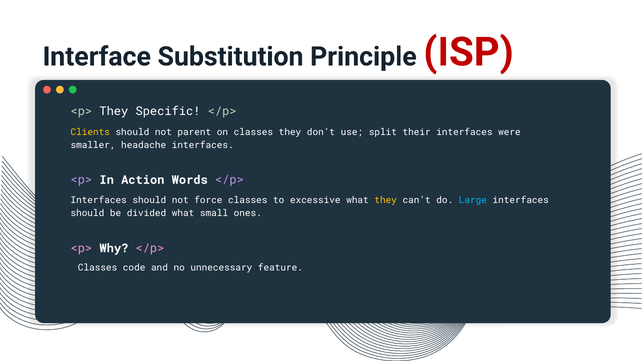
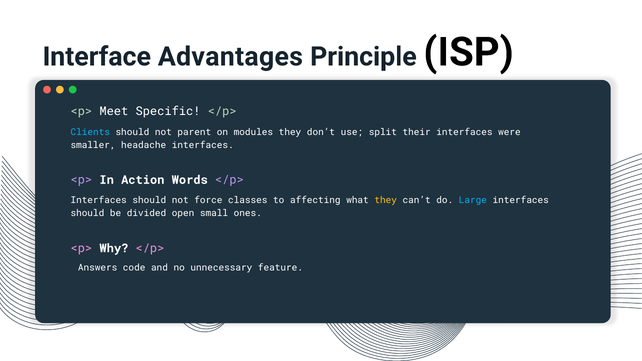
Substitution: Substitution -> Advantages (230, 57)
ISP colour: red -> black (469, 52)
<p> They: They -> Meet (114, 111)
Clients colour: yellow -> light blue (90, 132)
on classes: classes -> modules (253, 132)
excessive: excessive -> affecting (315, 200)
divided what: what -> open (183, 213)
Classes: Classes -> Answers (98, 268)
